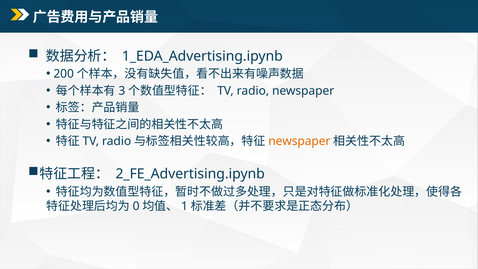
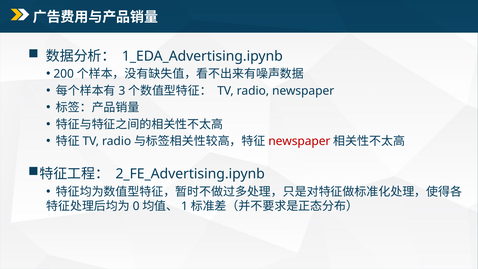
newspaper colour: orange -> red (299, 141)
